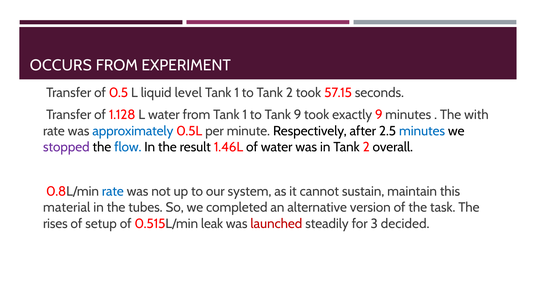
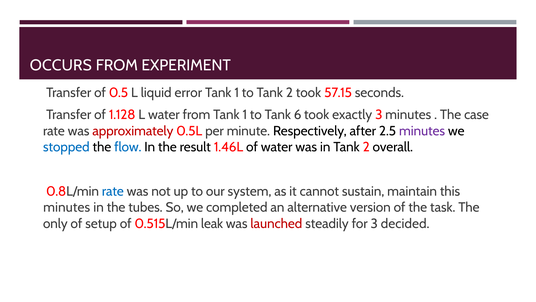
level: level -> error (188, 93)
Tank 9: 9 -> 6 (298, 115)
exactly 9: 9 -> 3 (379, 115)
with: with -> case (476, 115)
approximately colour: blue -> red (133, 131)
minutes colour: blue -> purple (422, 131)
stopped colour: purple -> blue (66, 147)
material: material -> minutes (67, 207)
rises: rises -> only (55, 223)
